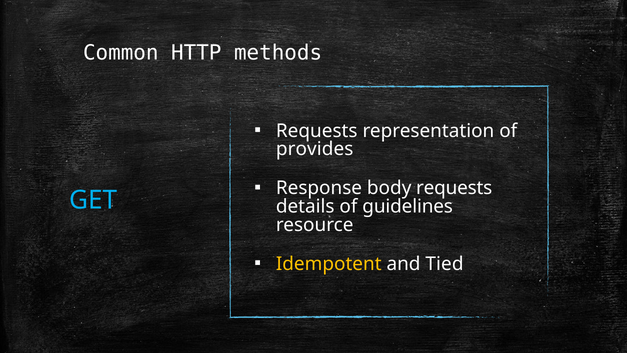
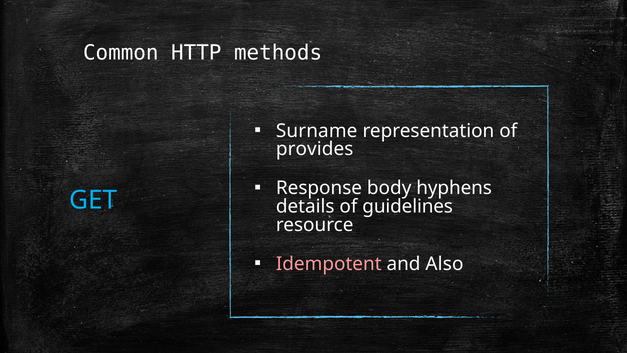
Requests: Requests -> Surname (317, 131)
body requests: requests -> hyphens (454, 188)
Idempotent colour: yellow -> pink (329, 264)
Tied: Tied -> Also (444, 264)
